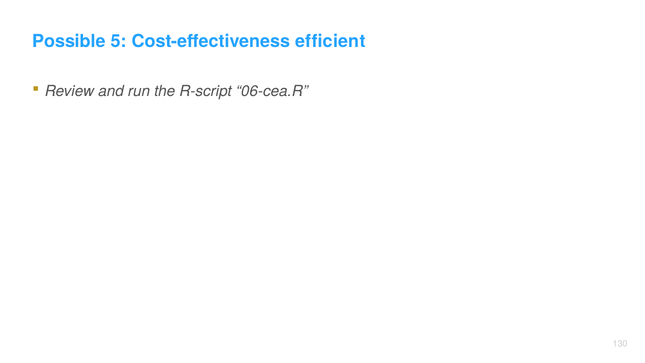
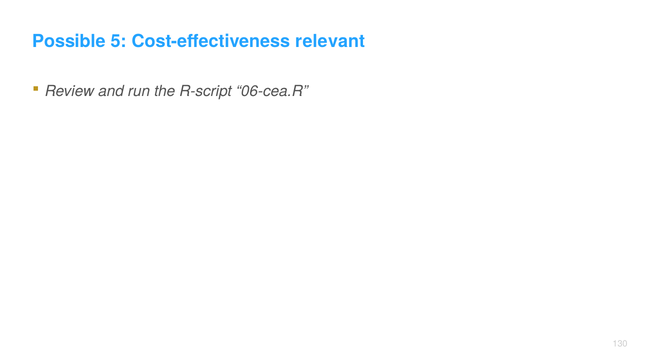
efficient: efficient -> relevant (330, 42)
